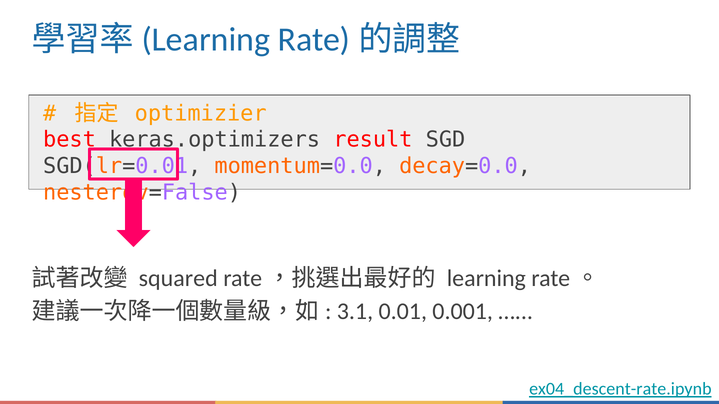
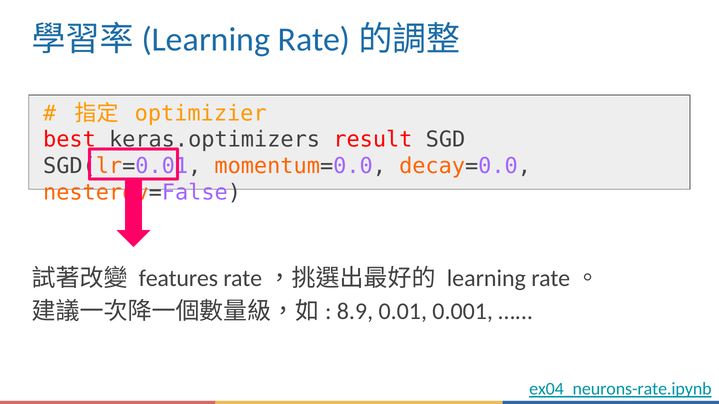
squared: squared -> features (178, 279)
3.1: 3.1 -> 8.9 (355, 312)
ex04_descent-rate.ipynb: ex04_descent-rate.ipynb -> ex04_neurons-rate.ipynb (620, 389)
